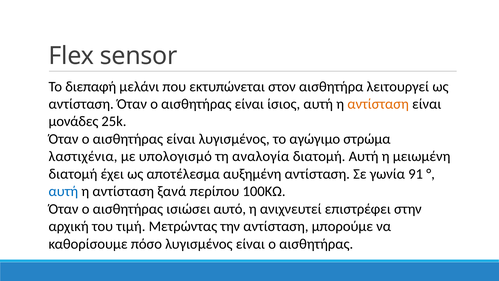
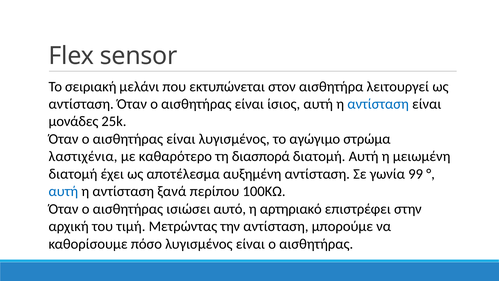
διεπαφή: διεπαφή -> σειριακή (91, 86)
αντίσταση colour: orange -> blue (378, 104)
υπολογισμό: υπολογισμό -> καθαρότερο (175, 156)
αναλογία: αναλογία -> διασπορά (261, 156)
91: 91 -> 99 (416, 174)
ανιχνευτεί: ανιχνευτεί -> αρτηριακό (291, 209)
